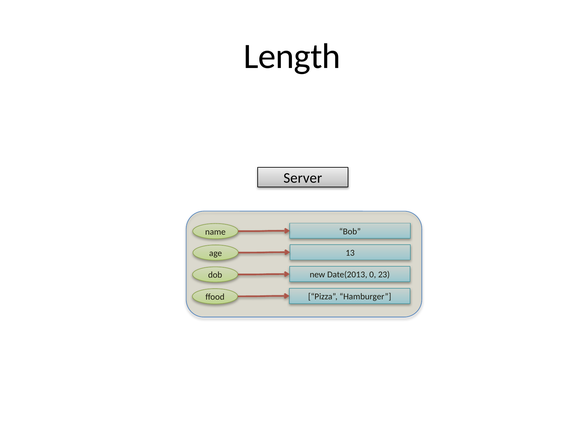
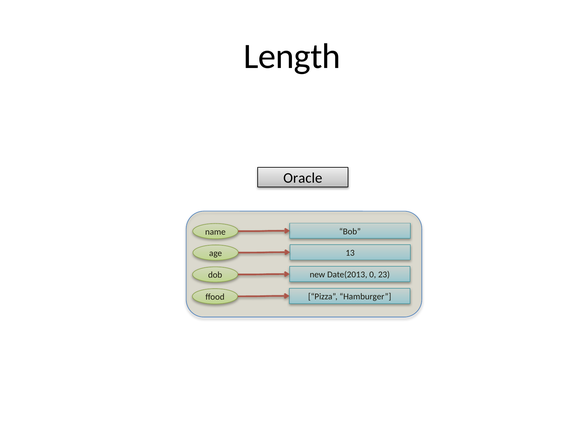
Server: Server -> Oracle (303, 178)
